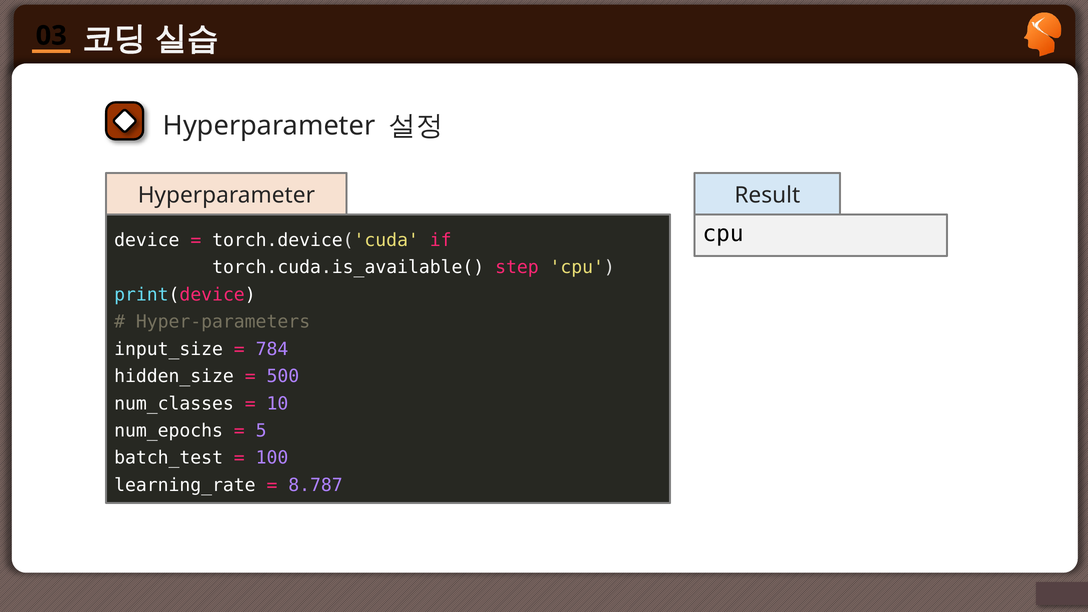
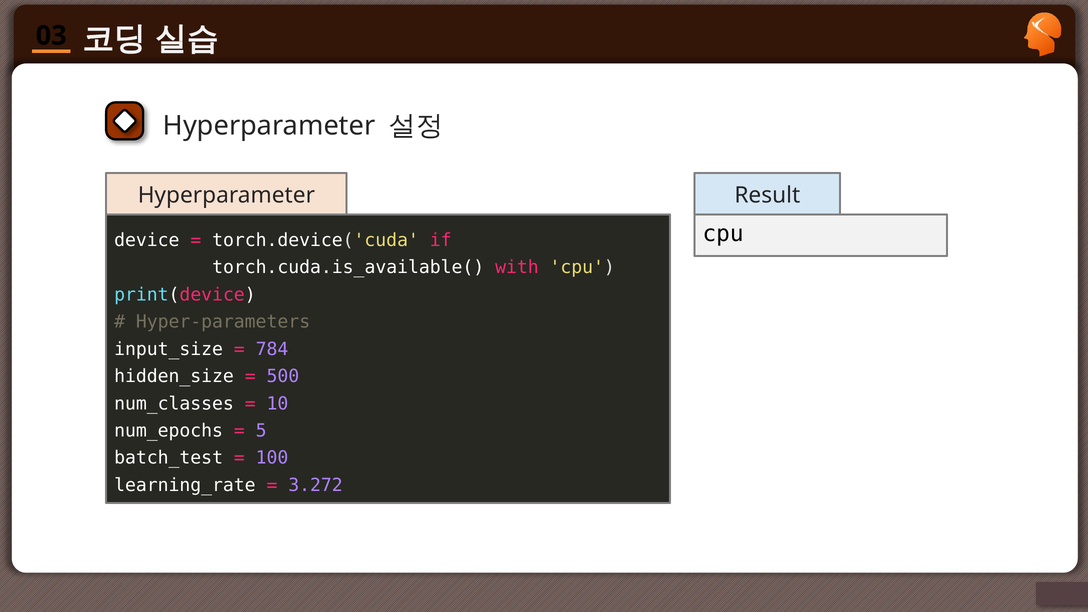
step: step -> with (517, 268)
8.787: 8.787 -> 3.272 (316, 485)
